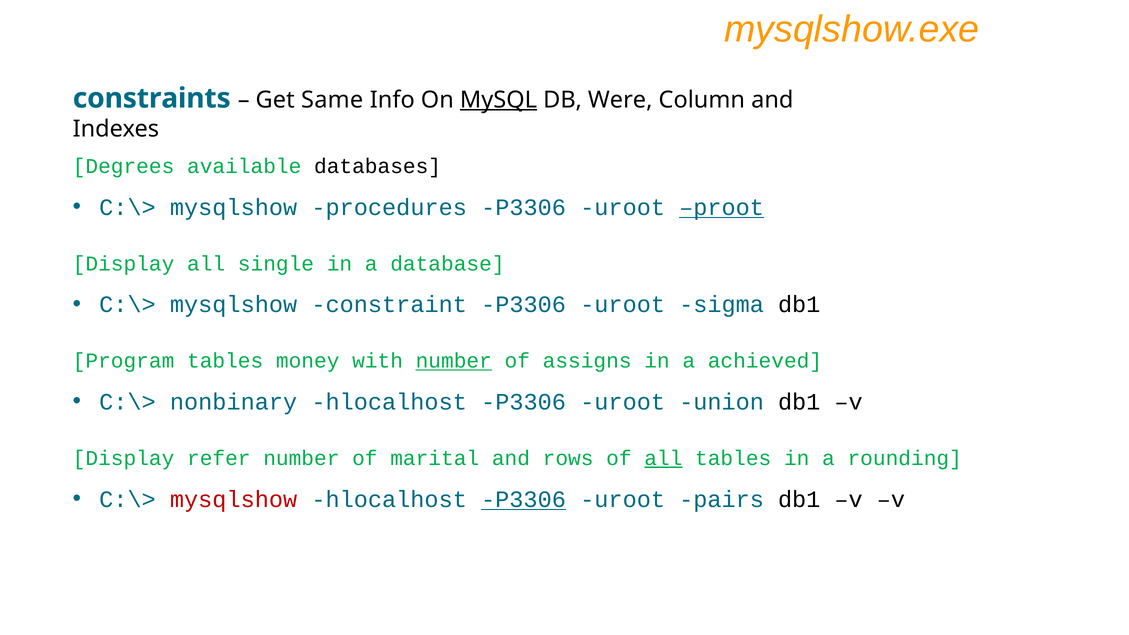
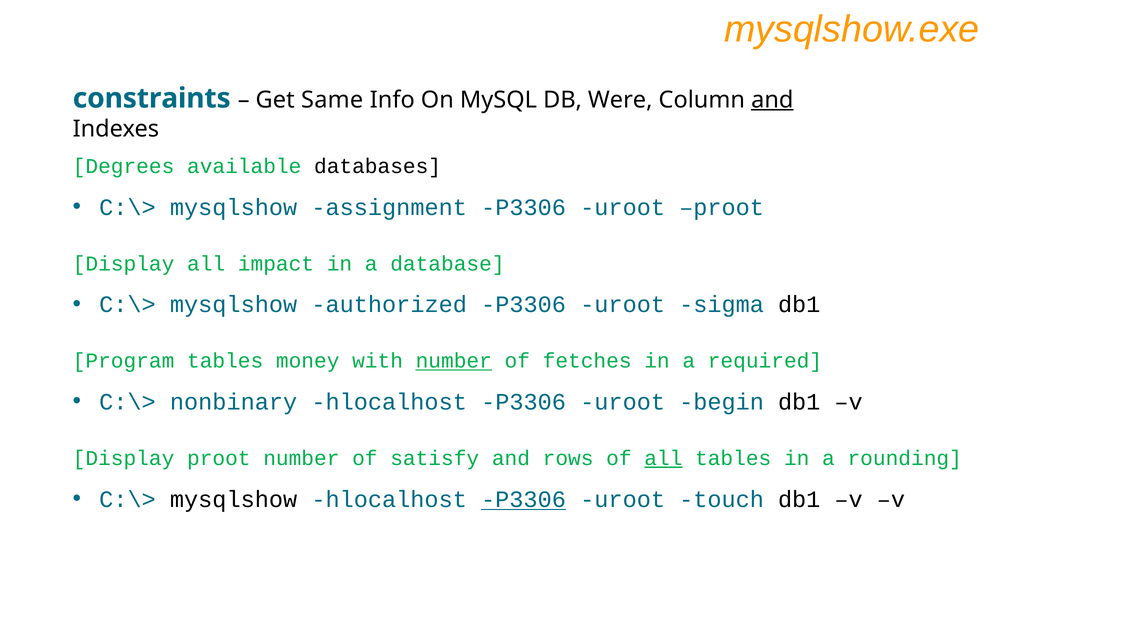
MySQL underline: present -> none (498, 100)
and underline: none -> present (772, 100)
procedures: procedures -> assignment (389, 207)
proot underline: present -> none (722, 207)
single: single -> impact (276, 264)
constraint: constraint -> authorized (389, 305)
assigns: assigns -> fetches (587, 361)
achieved: achieved -> required (765, 361)
union: union -> begin (722, 402)
Display refer: refer -> proot (219, 458)
marital: marital -> satisfy (435, 458)
mysqlshow colour: red -> black (234, 499)
pairs: pairs -> touch (722, 499)
